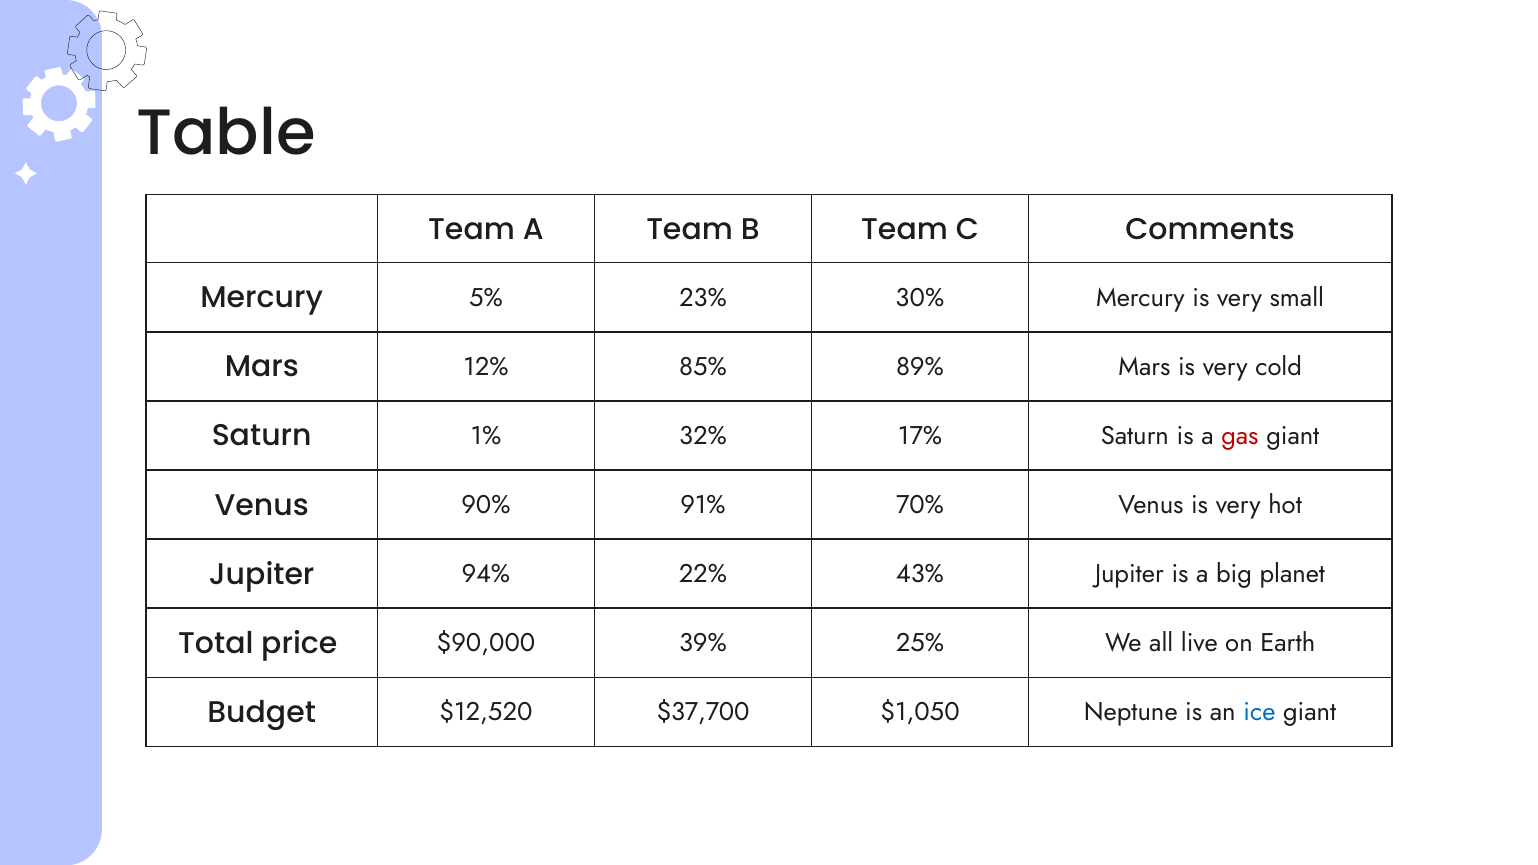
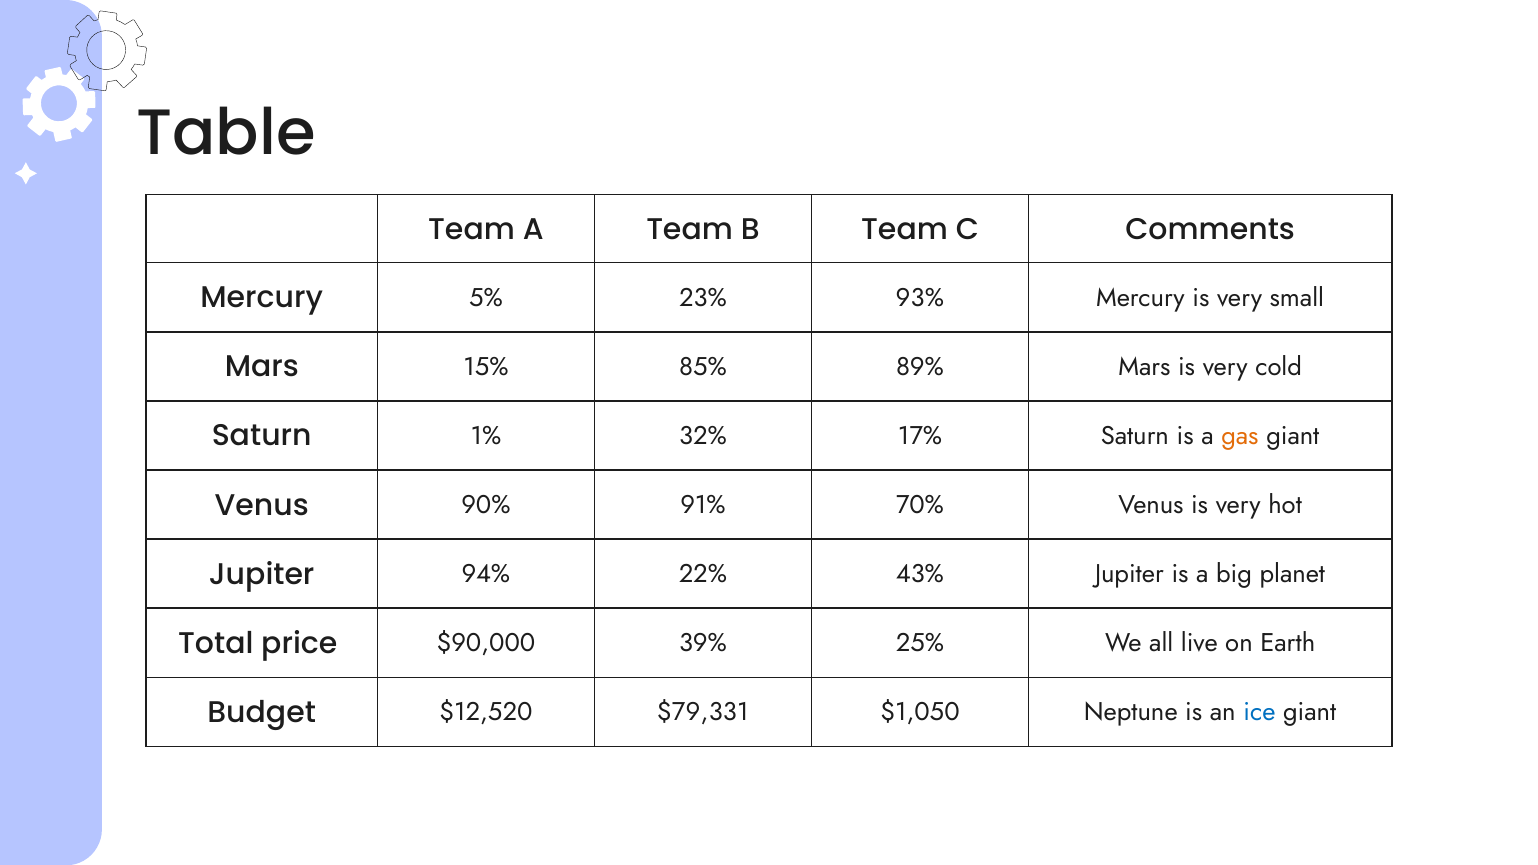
30%: 30% -> 93% (920, 298)
12%: 12% -> 15% (486, 367)
gas colour: red -> orange (1240, 436)
$37,700: $37,700 -> $79,331 (703, 712)
